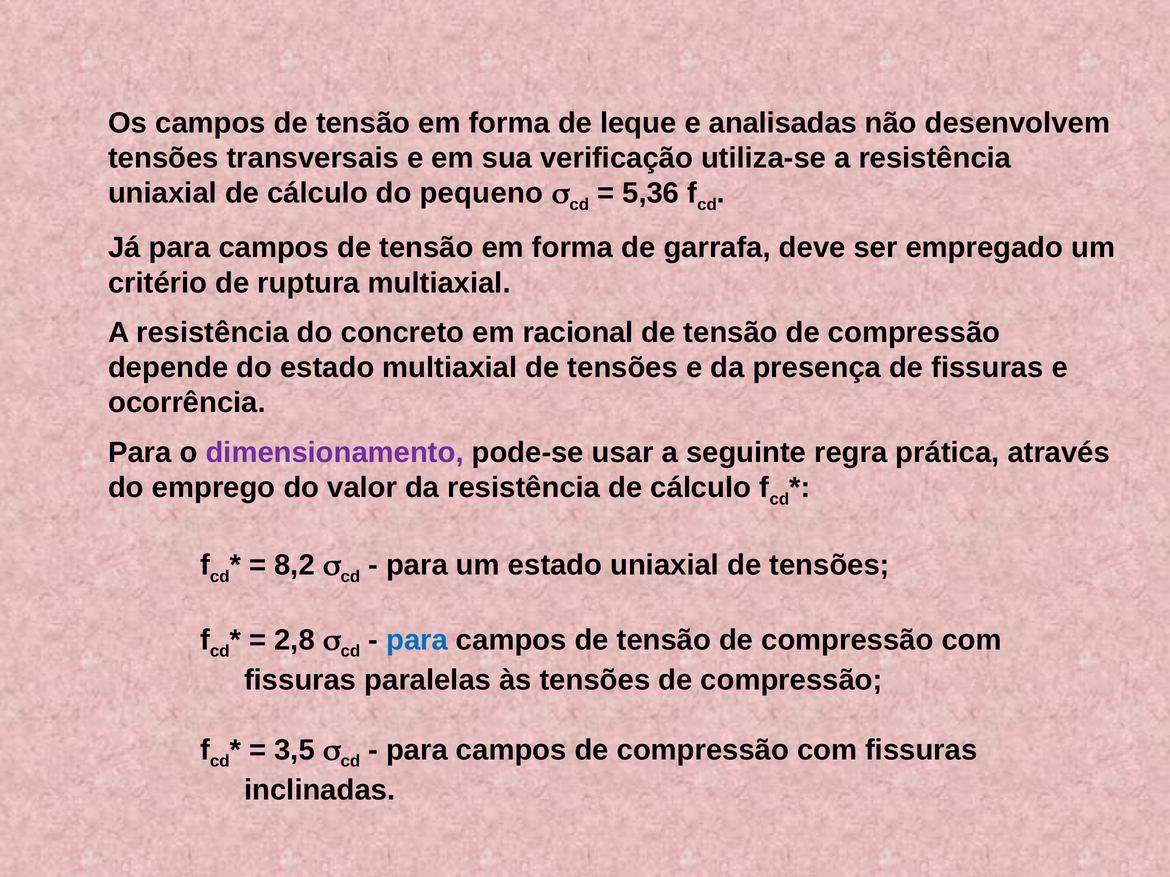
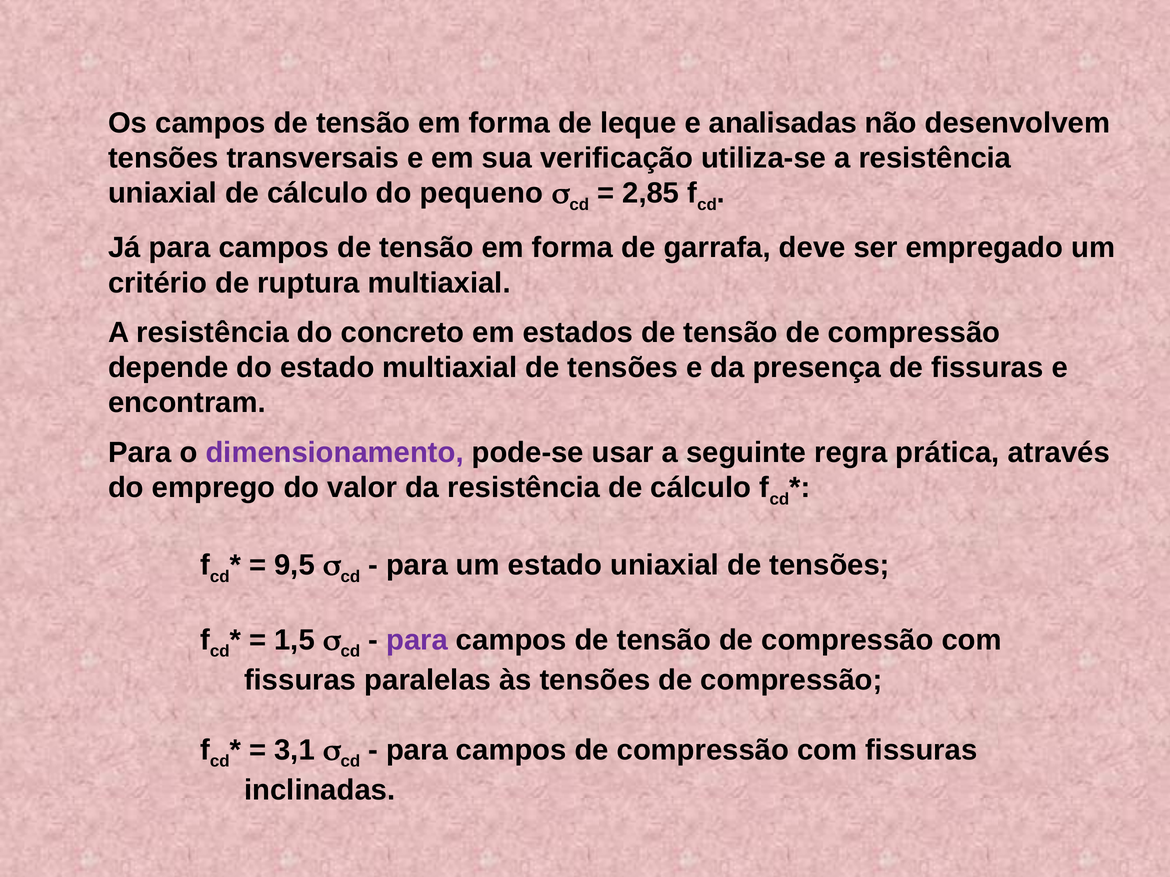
5,36: 5,36 -> 2,85 (651, 193)
racional: racional -> estados (578, 333)
ocorrência: ocorrência -> encontram (187, 403)
8,2: 8,2 -> 9,5 (295, 565)
2,8: 2,8 -> 1,5 (295, 640)
para colour: blue -> purple (417, 640)
3,5: 3,5 -> 3,1 (295, 750)
